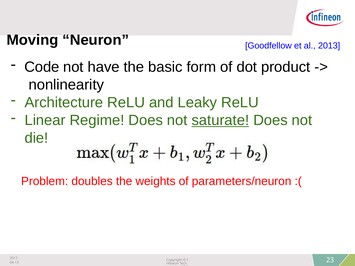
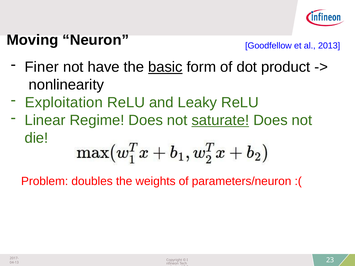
Code: Code -> Finer (42, 67)
basic underline: none -> present (165, 67)
Architecture: Architecture -> Exploitation (64, 103)
